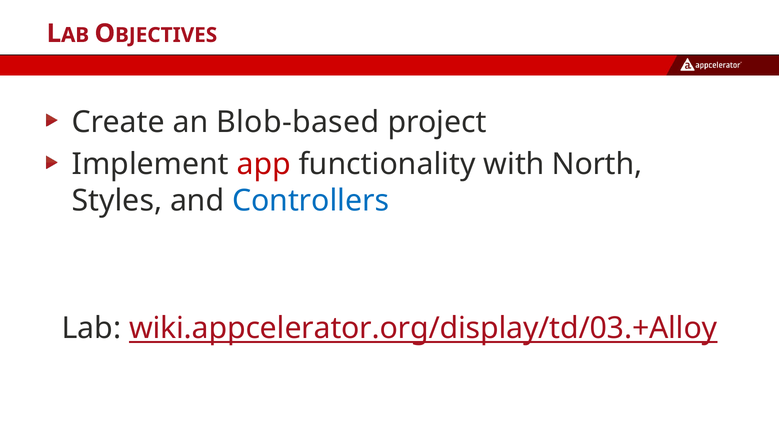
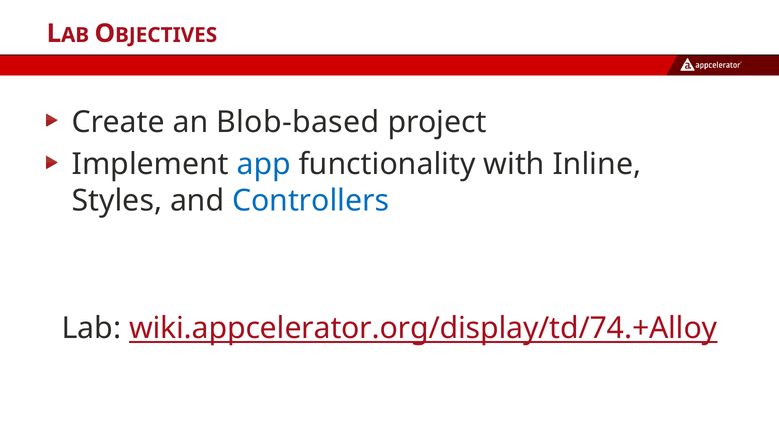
app colour: red -> blue (264, 165)
North: North -> Inline (597, 165)
wiki.appcelerator.org/display/td/03.+Alloy: wiki.appcelerator.org/display/td/03.+Alloy -> wiki.appcelerator.org/display/td/74.+Alloy (423, 328)
